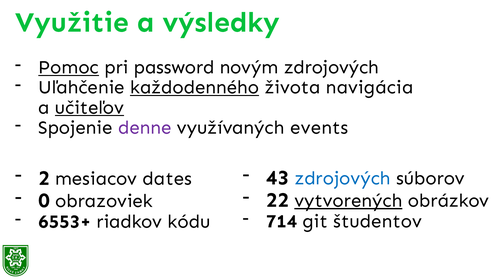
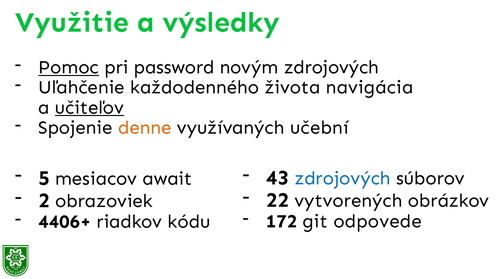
každodenného underline: present -> none (195, 88)
denne colour: purple -> orange (145, 128)
events: events -> učební (319, 128)
2: 2 -> 5 (44, 178)
dates: dates -> await (167, 179)
vytvorených underline: present -> none (348, 201)
0: 0 -> 2 (44, 201)
714: 714 -> 172 (282, 222)
študentov: študentov -> odpovede (378, 222)
6553+: 6553+ -> 4406+ (65, 222)
